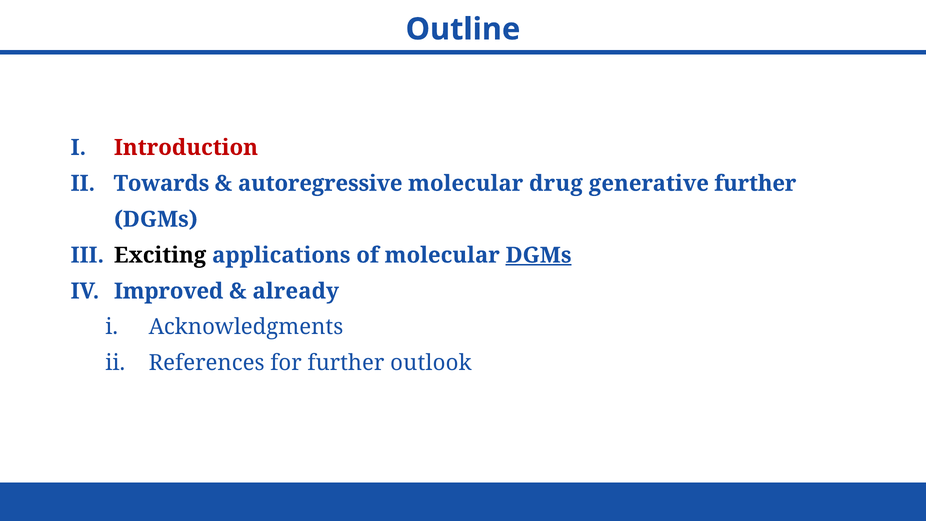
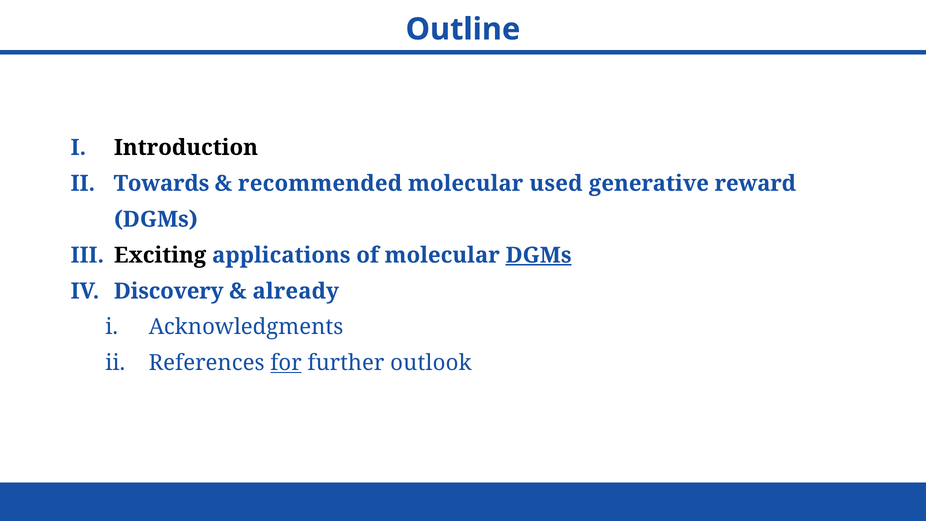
Introduction colour: red -> black (186, 148)
autoregressive: autoregressive -> recommended (320, 183)
drug: drug -> used (556, 183)
generative further: further -> reward (755, 183)
Improved: Improved -> Discovery (169, 291)
for underline: none -> present (286, 363)
